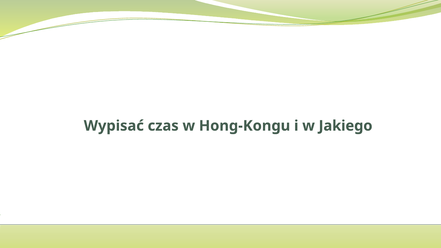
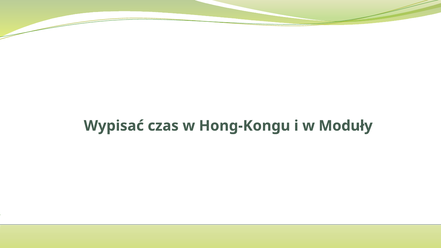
Jakiego: Jakiego -> Moduły (346, 126)
